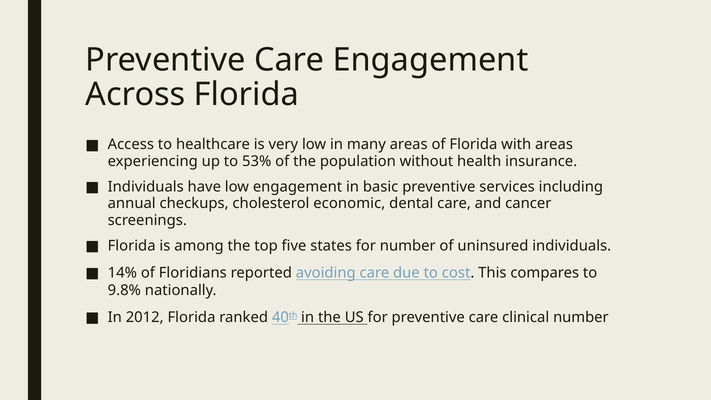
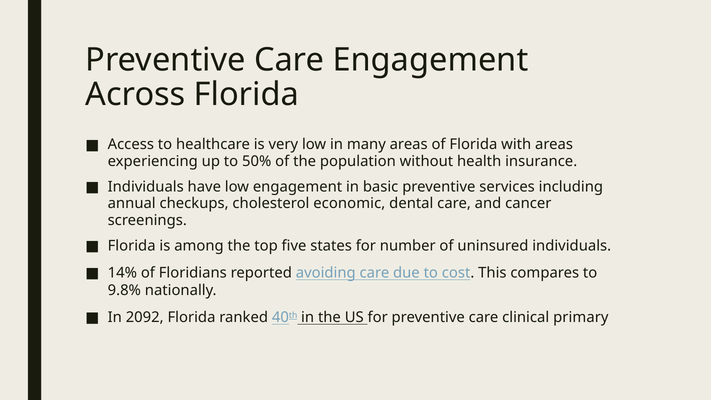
53%: 53% -> 50% (257, 161)
2012: 2012 -> 2092 (145, 318)
clinical number: number -> primary (581, 318)
